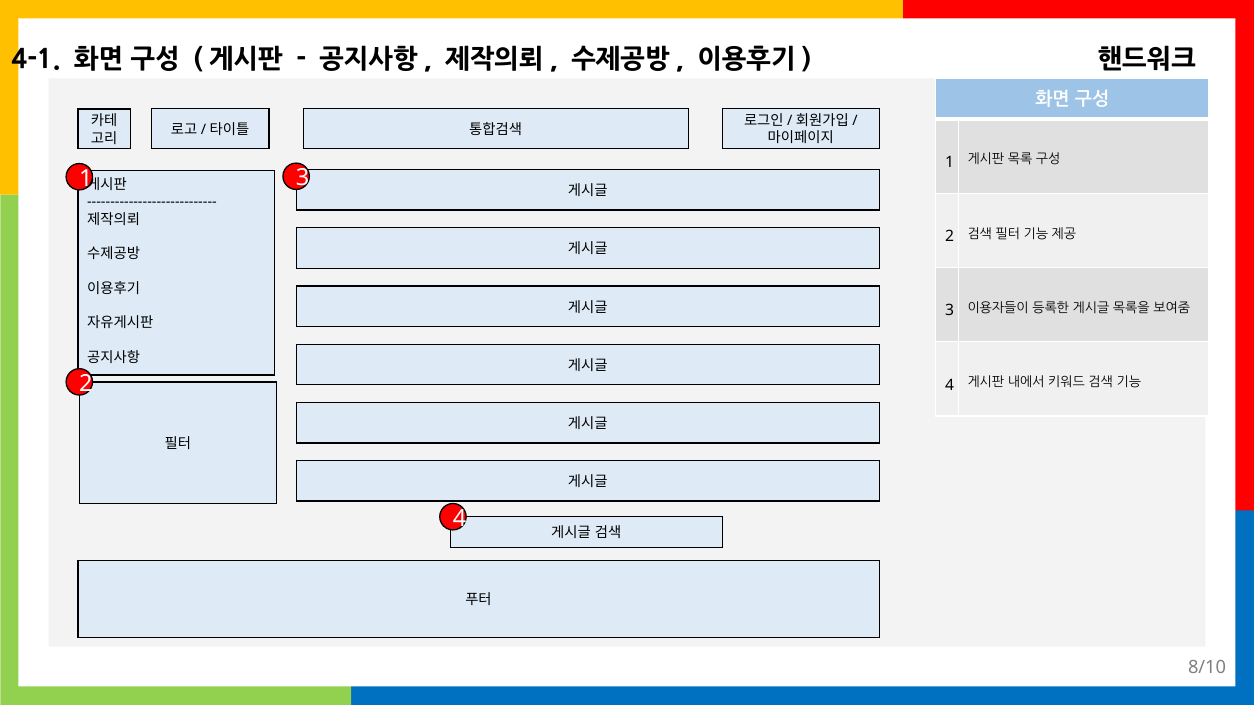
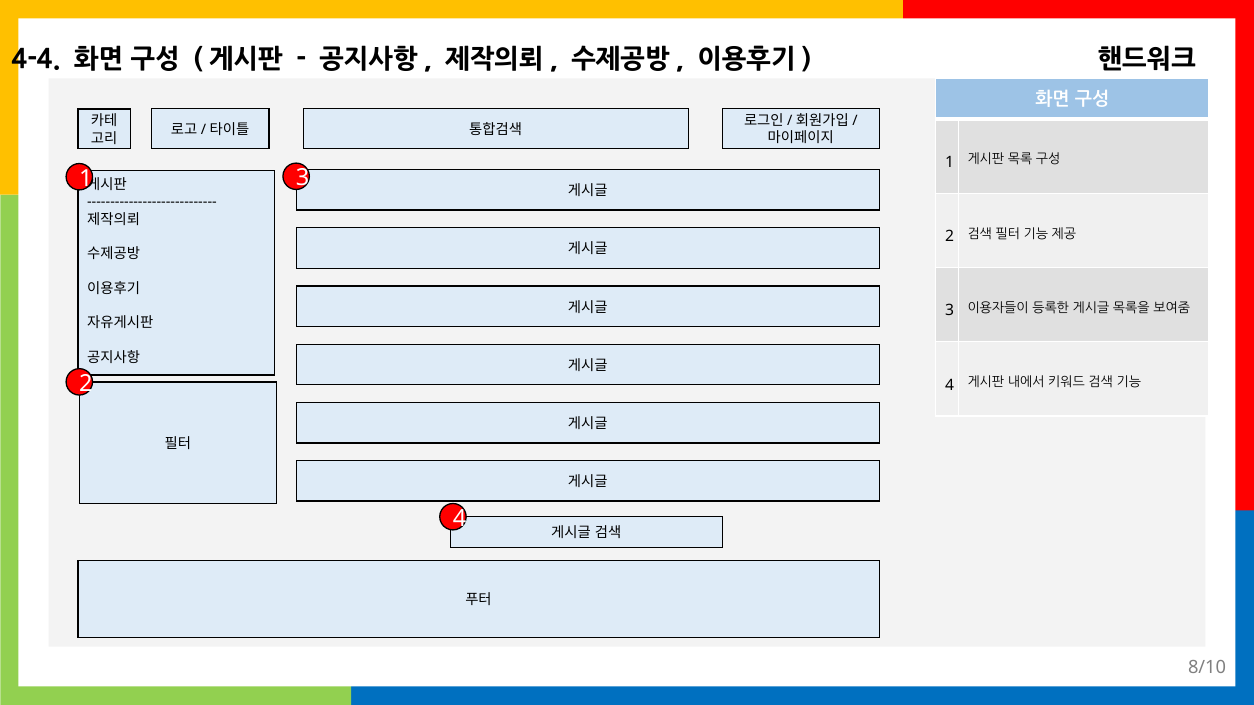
4-1: 4-1 -> 4-4 (36, 60)
